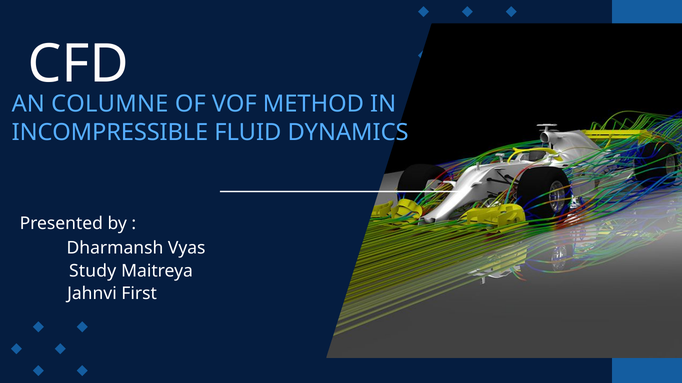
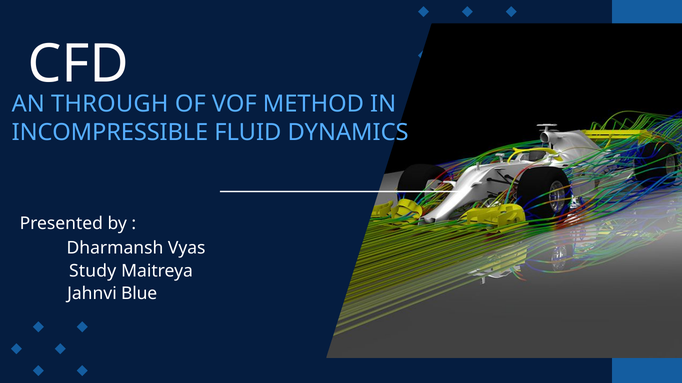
COLUMNE: COLUMNE -> THROUGH (110, 104)
First: First -> Blue (139, 294)
